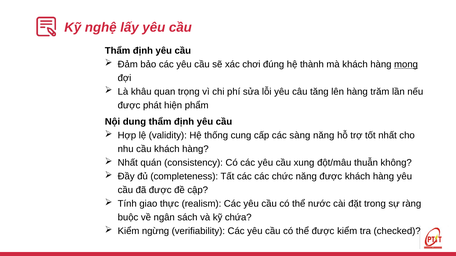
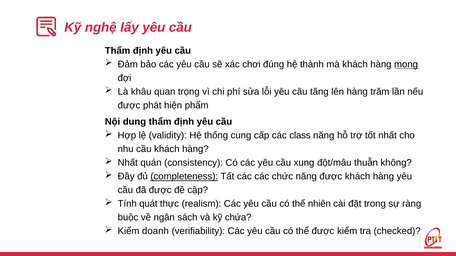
sàng: sàng -> class (300, 136)
completeness underline: none -> present (184, 177)
giao: giao -> quát (148, 204)
nước: nước -> nhiên (319, 204)
ngừng: ngừng -> doanh (155, 232)
